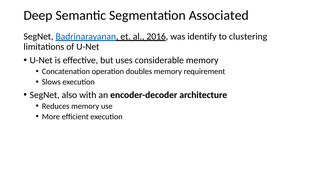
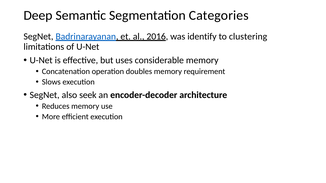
Associated: Associated -> Categories (219, 15)
with: with -> seek (88, 95)
